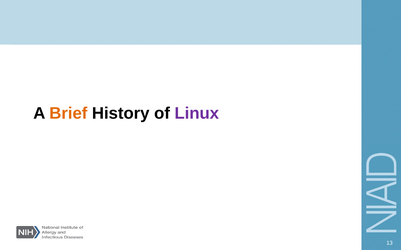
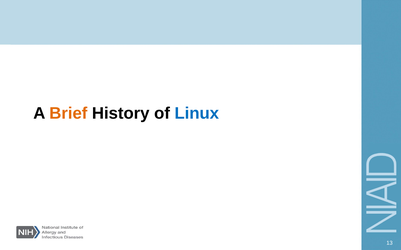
Linux colour: purple -> blue (197, 114)
